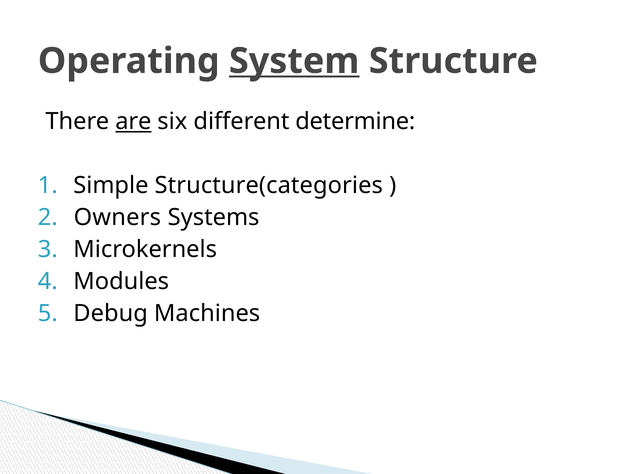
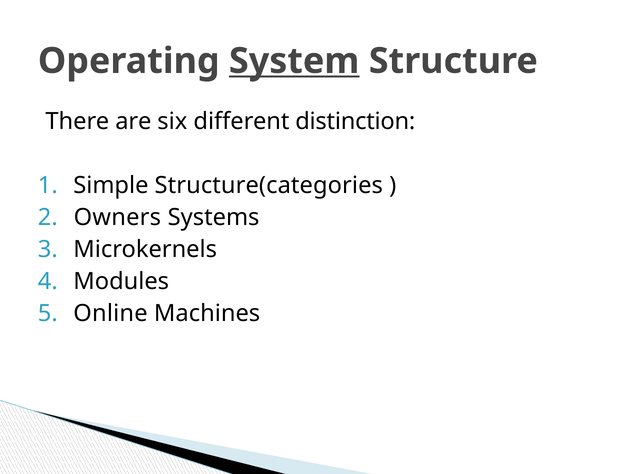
are underline: present -> none (133, 121)
determine: determine -> distinction (355, 121)
Debug: Debug -> Online (111, 313)
